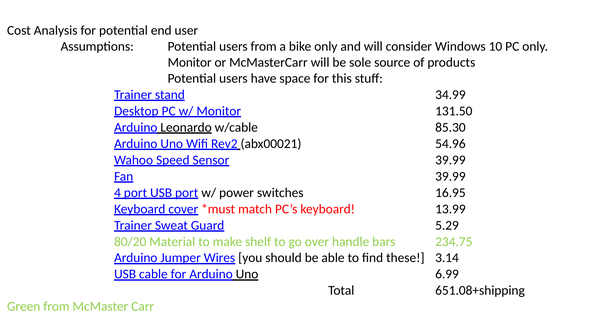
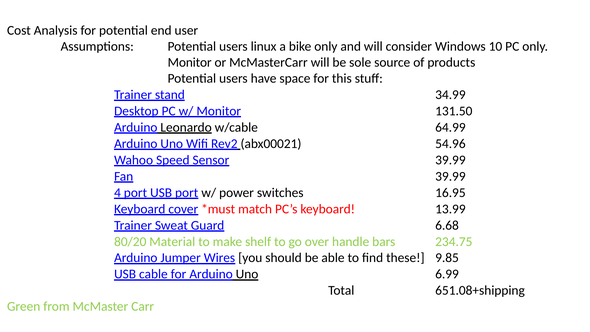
users from: from -> linux (264, 46)
85.30: 85.30 -> 64.99 (450, 127)
5.29: 5.29 -> 6.68 (447, 225)
3.14: 3.14 -> 9.85 (447, 258)
